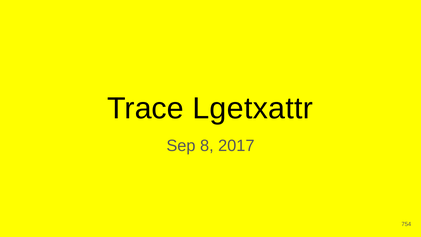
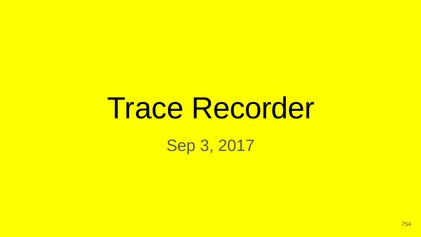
Lgetxattr: Lgetxattr -> Recorder (253, 108)
8: 8 -> 3 (207, 146)
